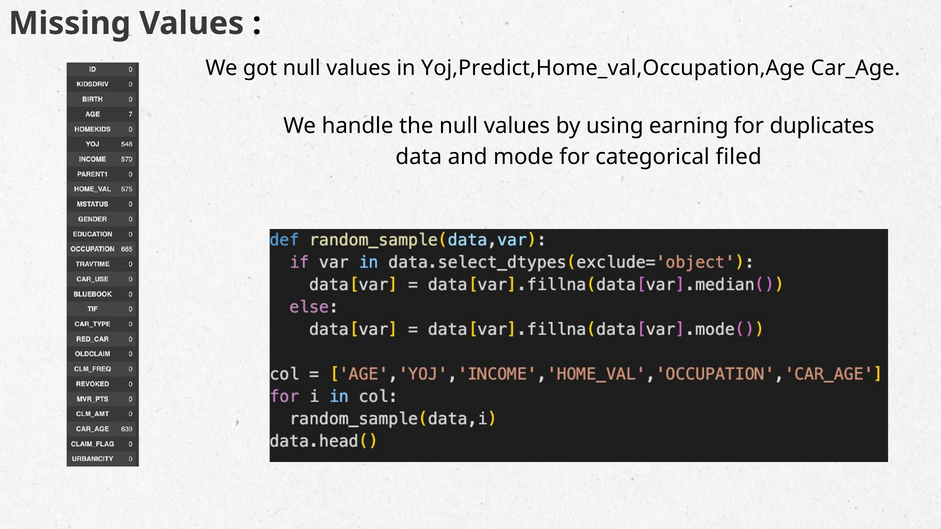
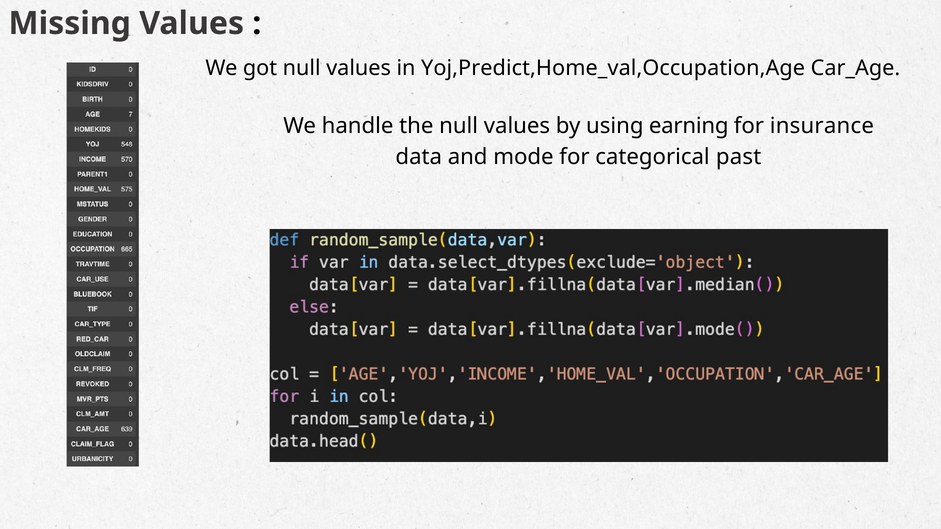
duplicates: duplicates -> insurance (822, 126)
filed: filed -> past (739, 157)
